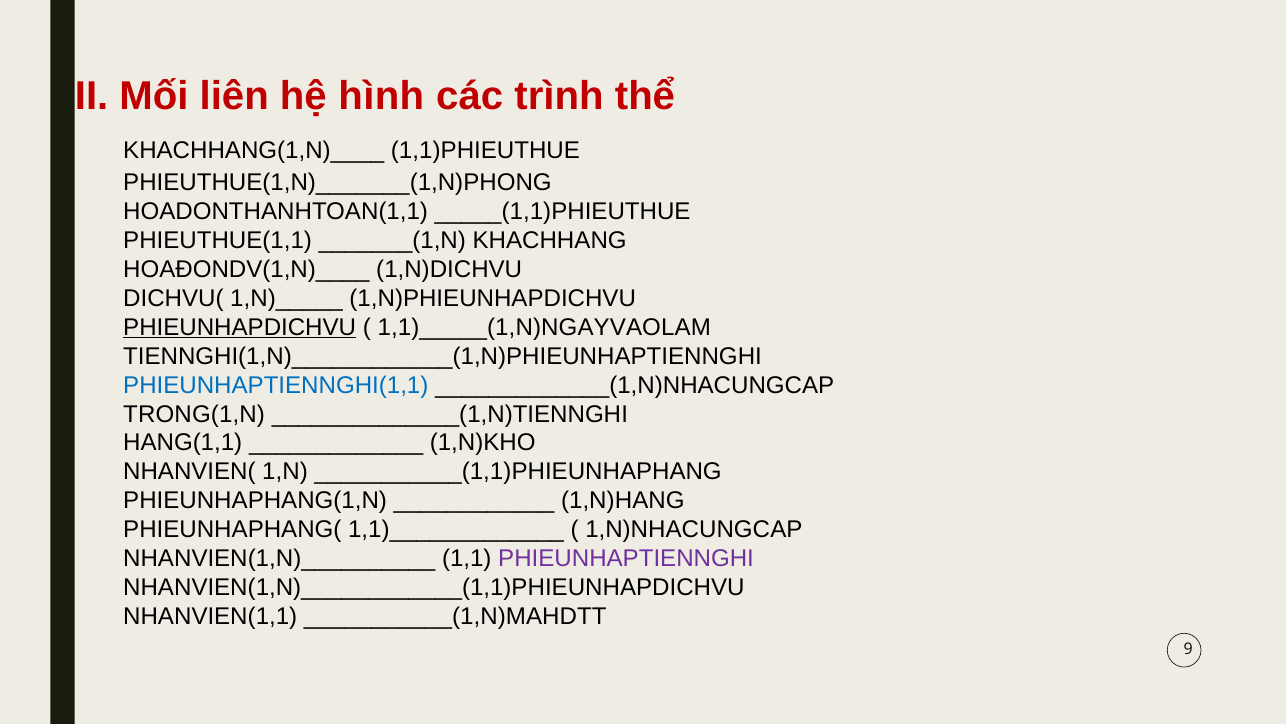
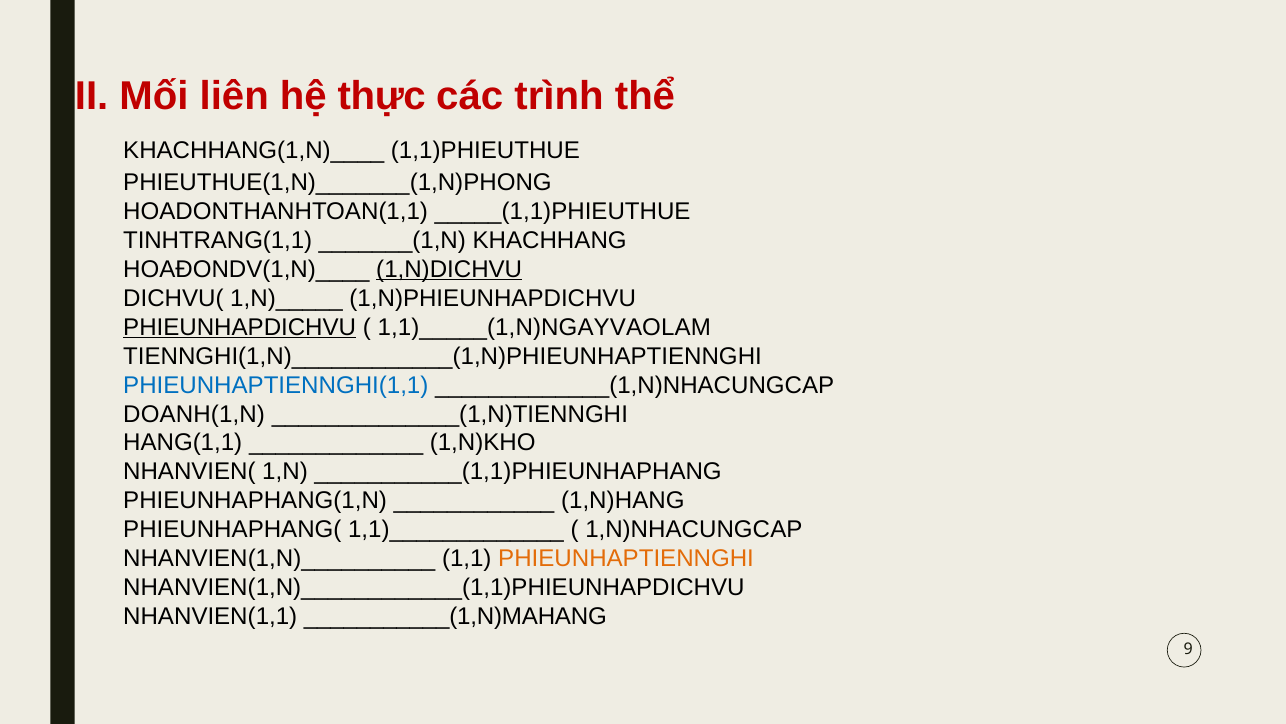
hình: hình -> thực (382, 97)
PHIEUTHUE(1,1: PHIEUTHUE(1,1 -> TINHTRANG(1,1 (218, 240)
1,N)DICHVU underline: none -> present (449, 269)
TRONG(1,N: TRONG(1,N -> DOANH(1,N (194, 414)
PHIEUNHAPTIENNGHI colour: purple -> orange (626, 558)
___________(1,N)MAHDTT: ___________(1,N)MAHDTT -> ___________(1,N)MAHANG (455, 616)
